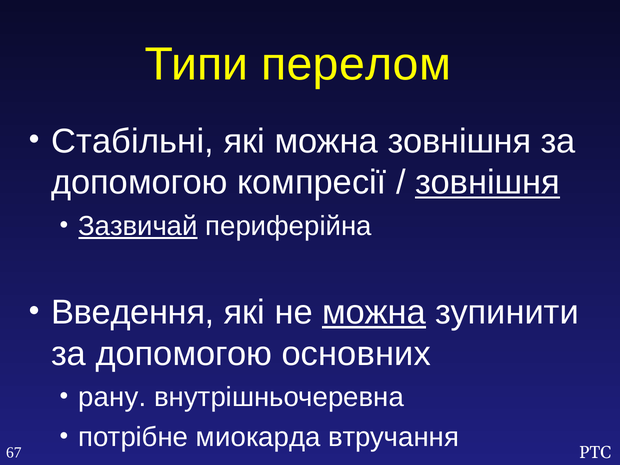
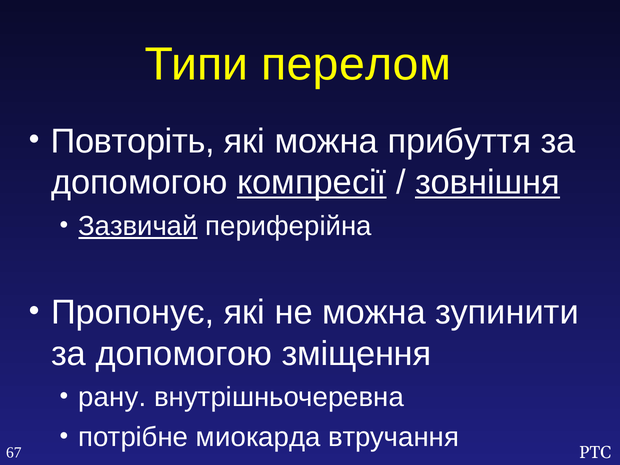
Стабільні: Стабільні -> Повторіть (133, 141)
можна зовнішня: зовнішня -> прибуття (459, 141)
компресії underline: none -> present (312, 183)
Введення: Введення -> Пропонує (133, 312)
можна underline: present -> none (374, 312)
основних: основних -> зміщення (356, 354)
